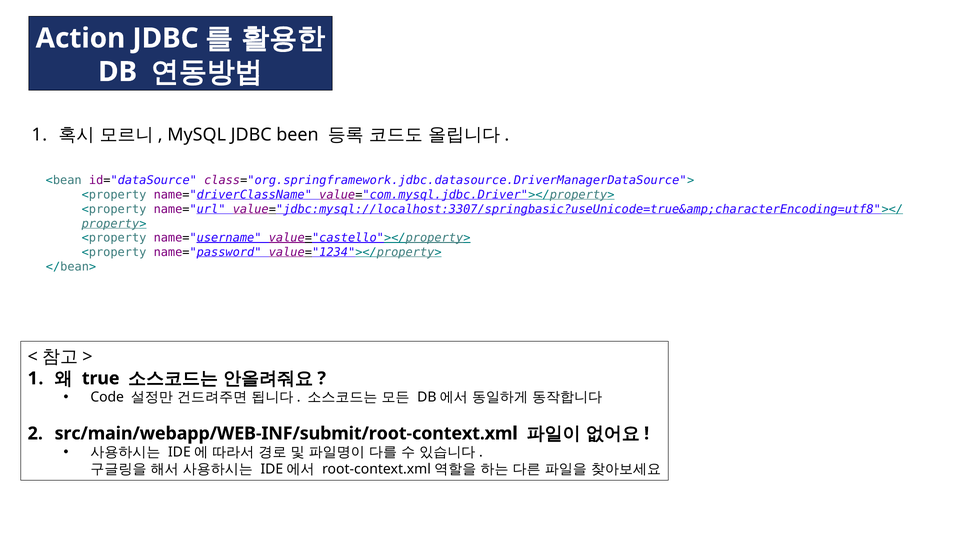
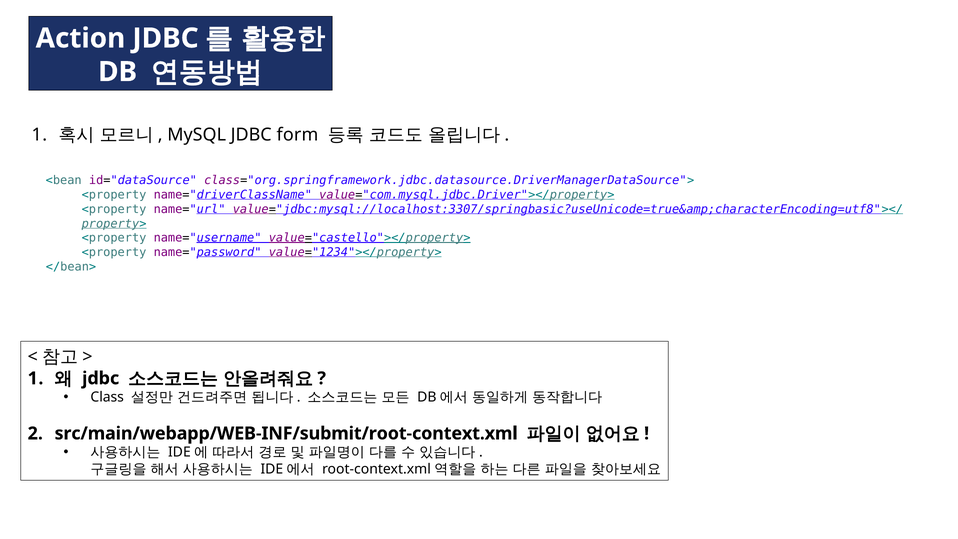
been: been -> form (297, 135)
true: true -> jdbc (101, 378)
Code: Code -> Class (107, 397)
